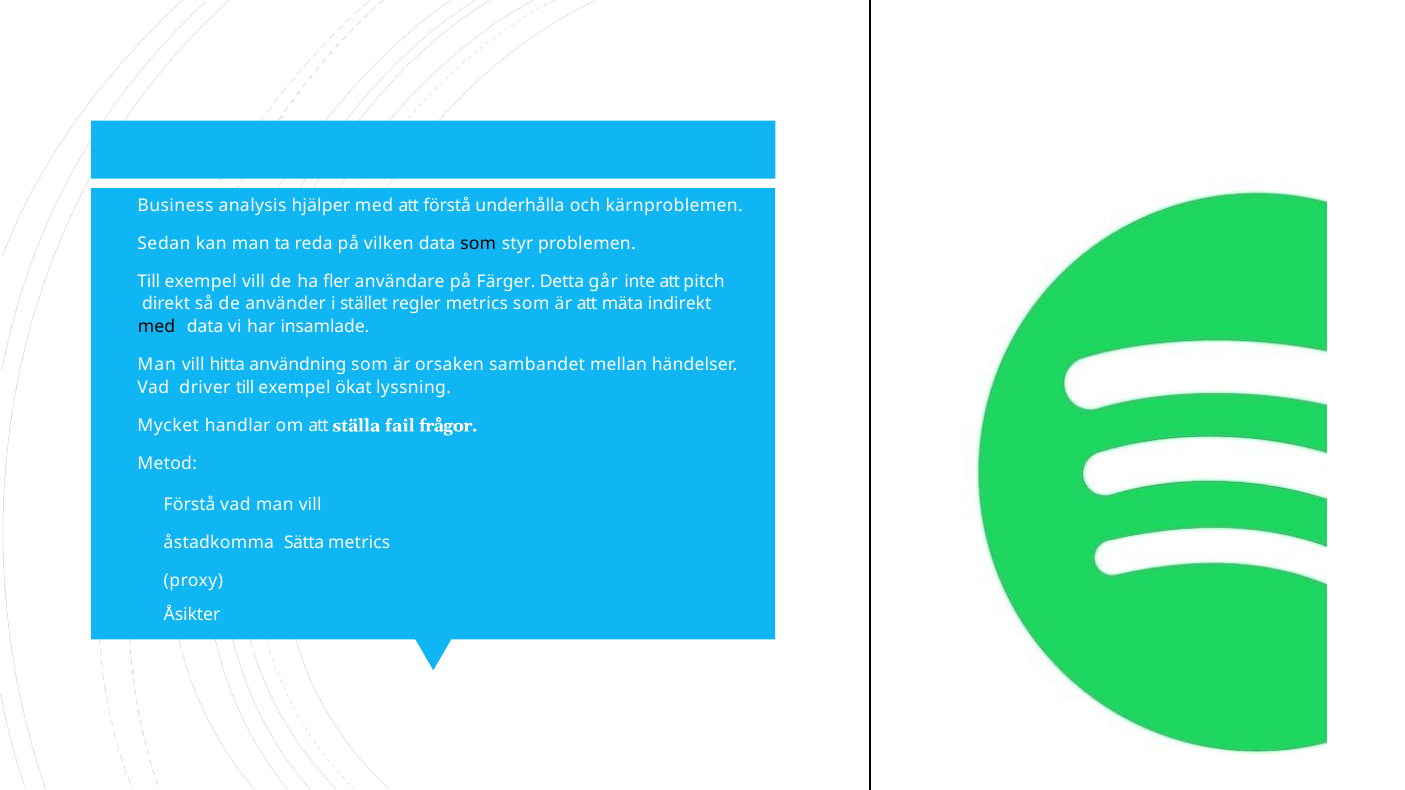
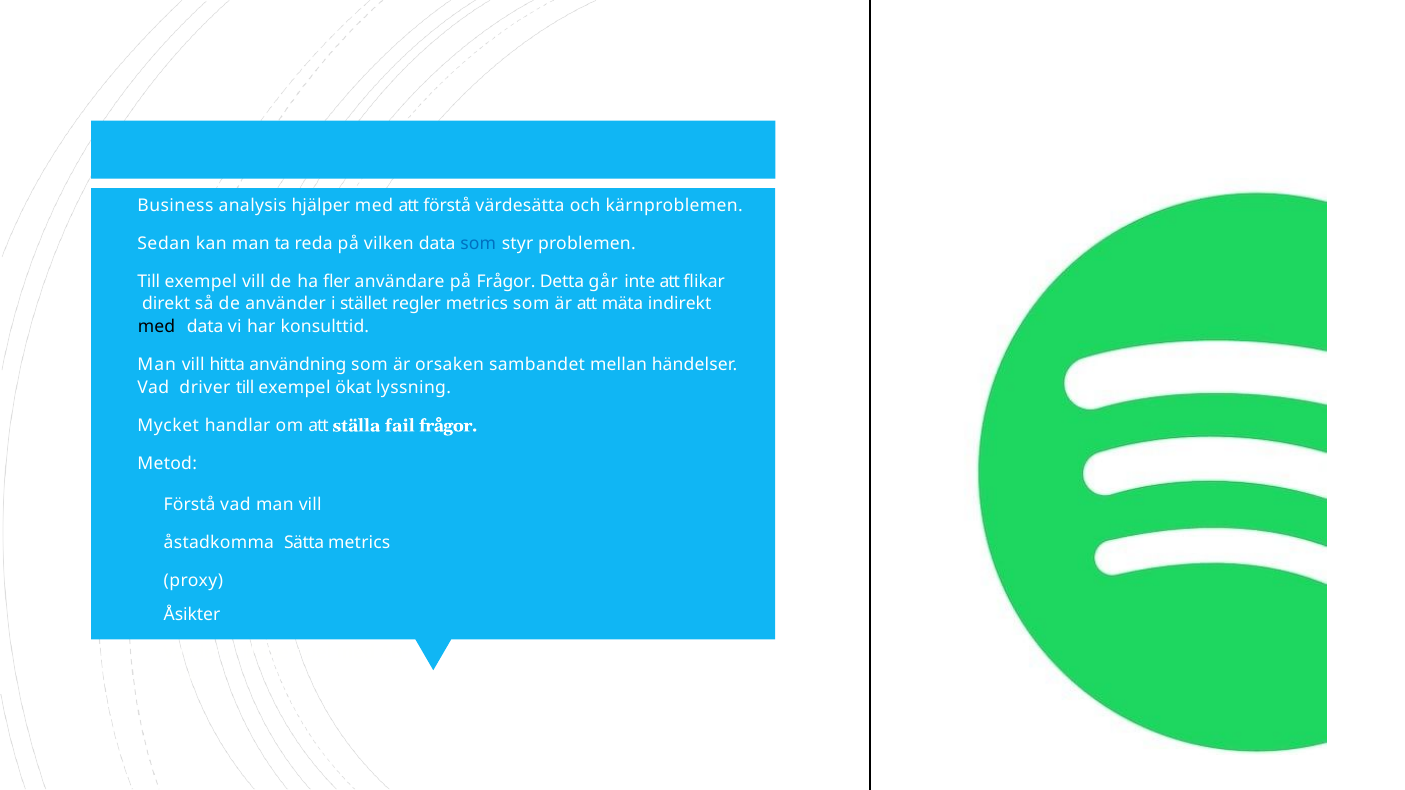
underhålla: underhålla -> värdesätta (520, 206)
som colour: black -> blue (478, 243)
på Färger: Färger -> Frågor (506, 281)
pitch: pitch -> flikar (704, 281)
insamlade: insamlade -> konsulttid (325, 327)
